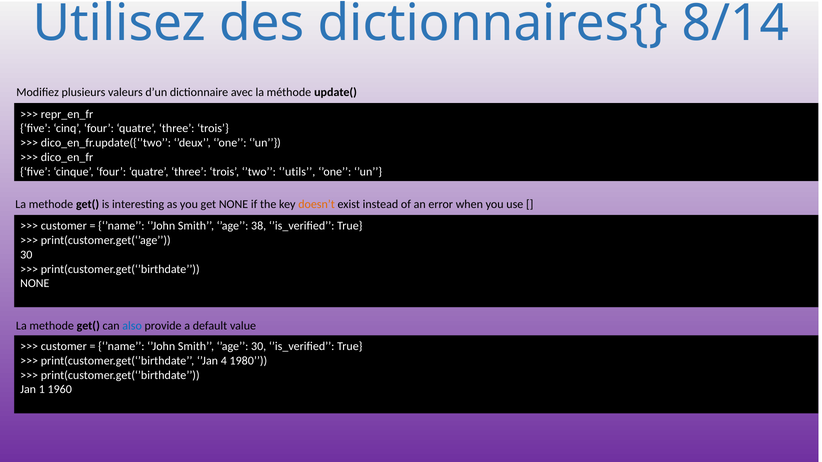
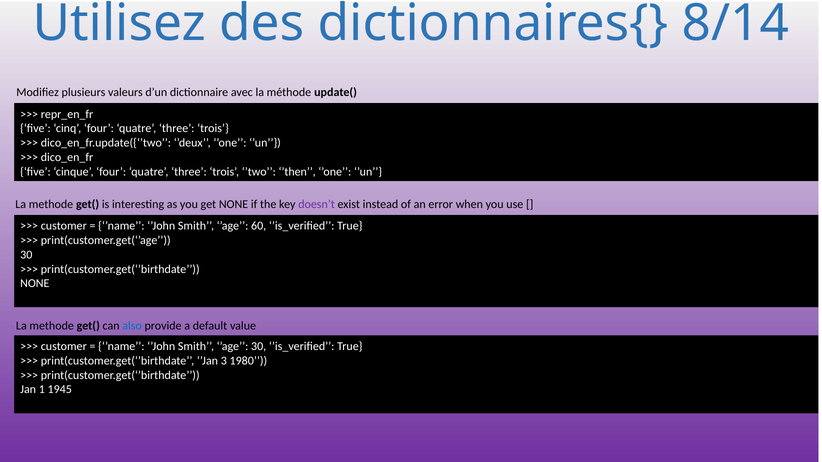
’utils: ’utils -> ’then (297, 172)
doesn’t colour: orange -> purple (317, 204)
38: 38 -> 60 (259, 226)
4: 4 -> 3 (224, 361)
1960: 1960 -> 1945 (60, 390)
